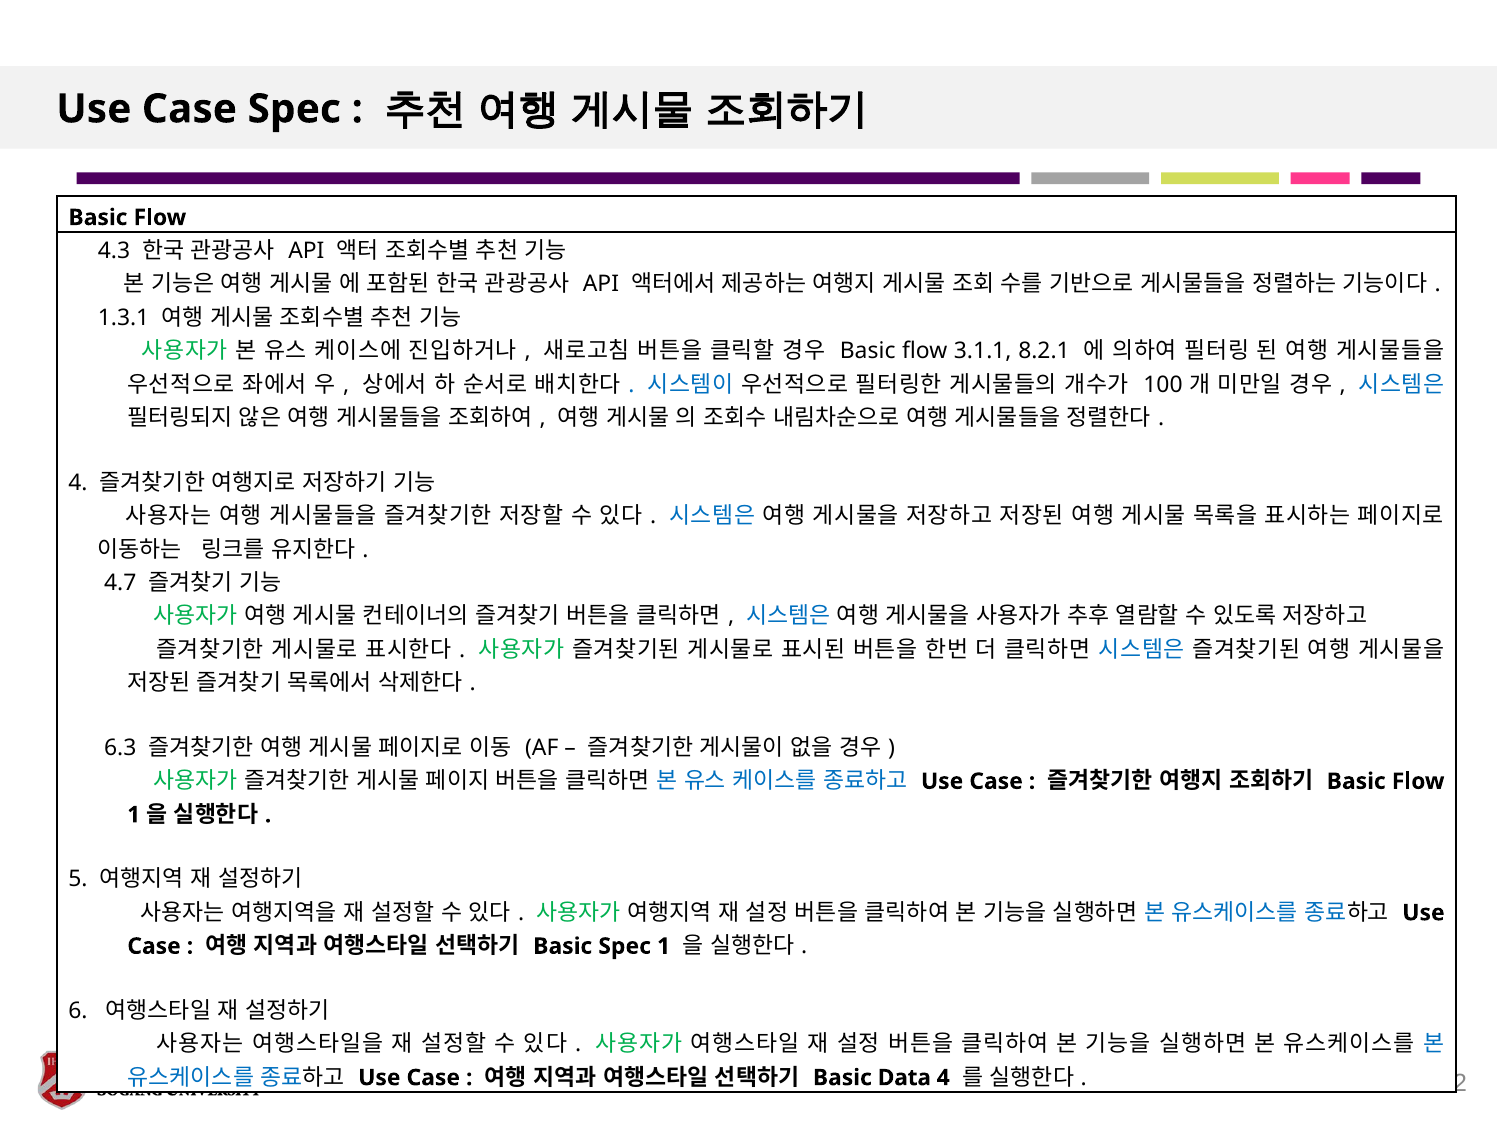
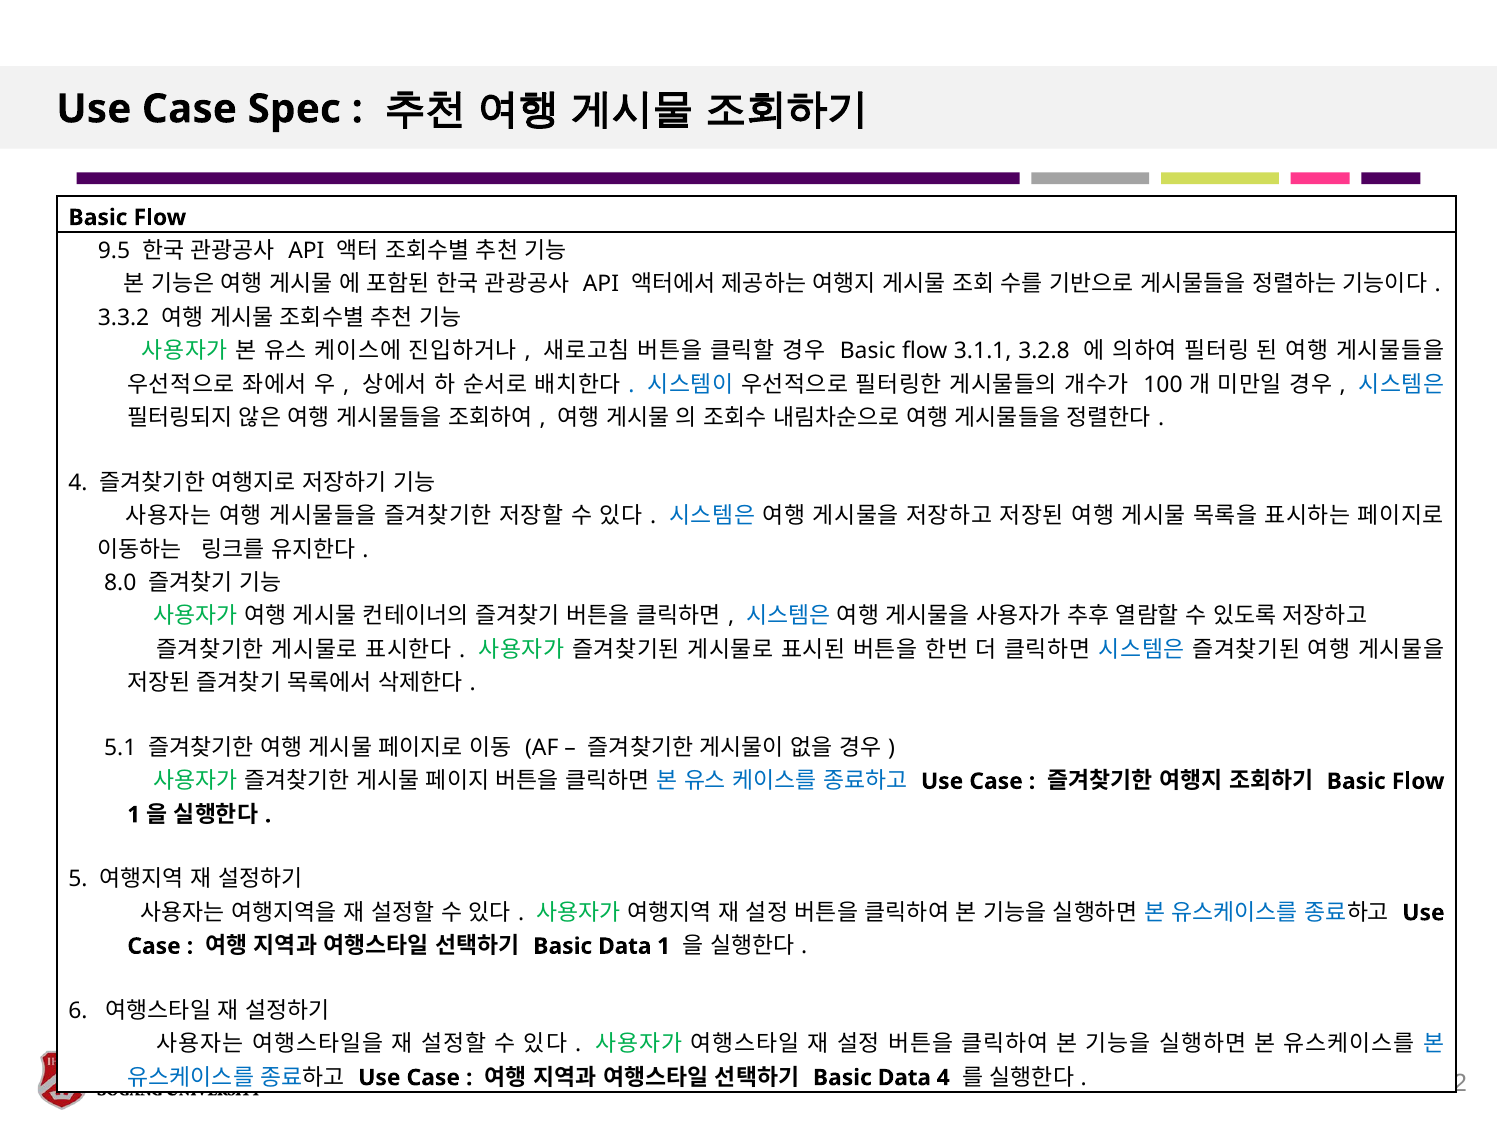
4.3: 4.3 -> 9.5 (114, 251)
1.3.1: 1.3.1 -> 3.3.2 (124, 318)
8.2.1: 8.2.1 -> 3.2.8 (1044, 351)
4.7: 4.7 -> 8.0 (120, 583)
6.3: 6.3 -> 5.1 (120, 748)
Spec: Spec -> Data (625, 946)
